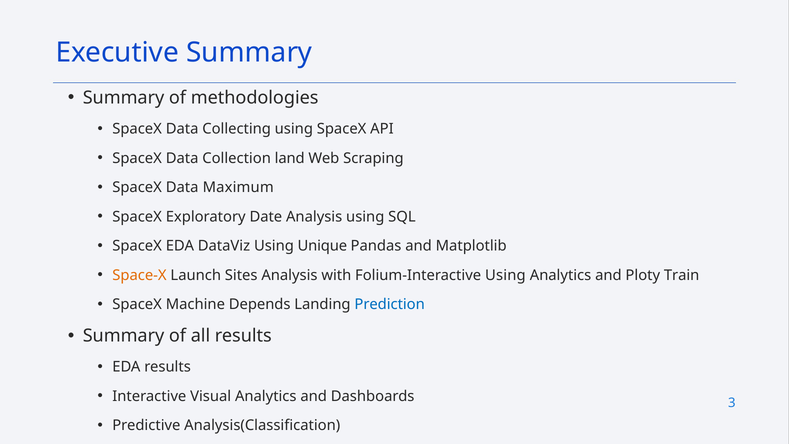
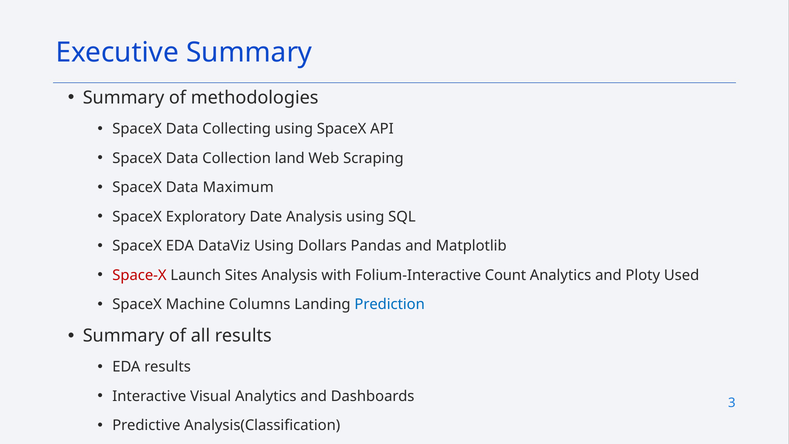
Unique: Unique -> Dollars (322, 246)
Space-X colour: orange -> red (139, 275)
Folium-Interactive Using: Using -> Count (506, 275)
Train: Train -> Used (682, 275)
Depends: Depends -> Columns (260, 304)
